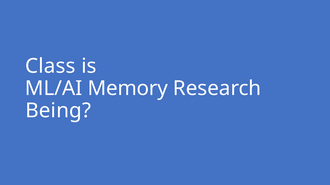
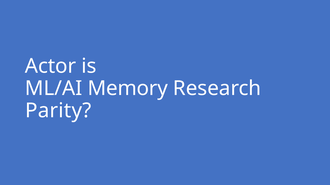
Class: Class -> Actor (51, 66)
Being: Being -> Parity (58, 111)
